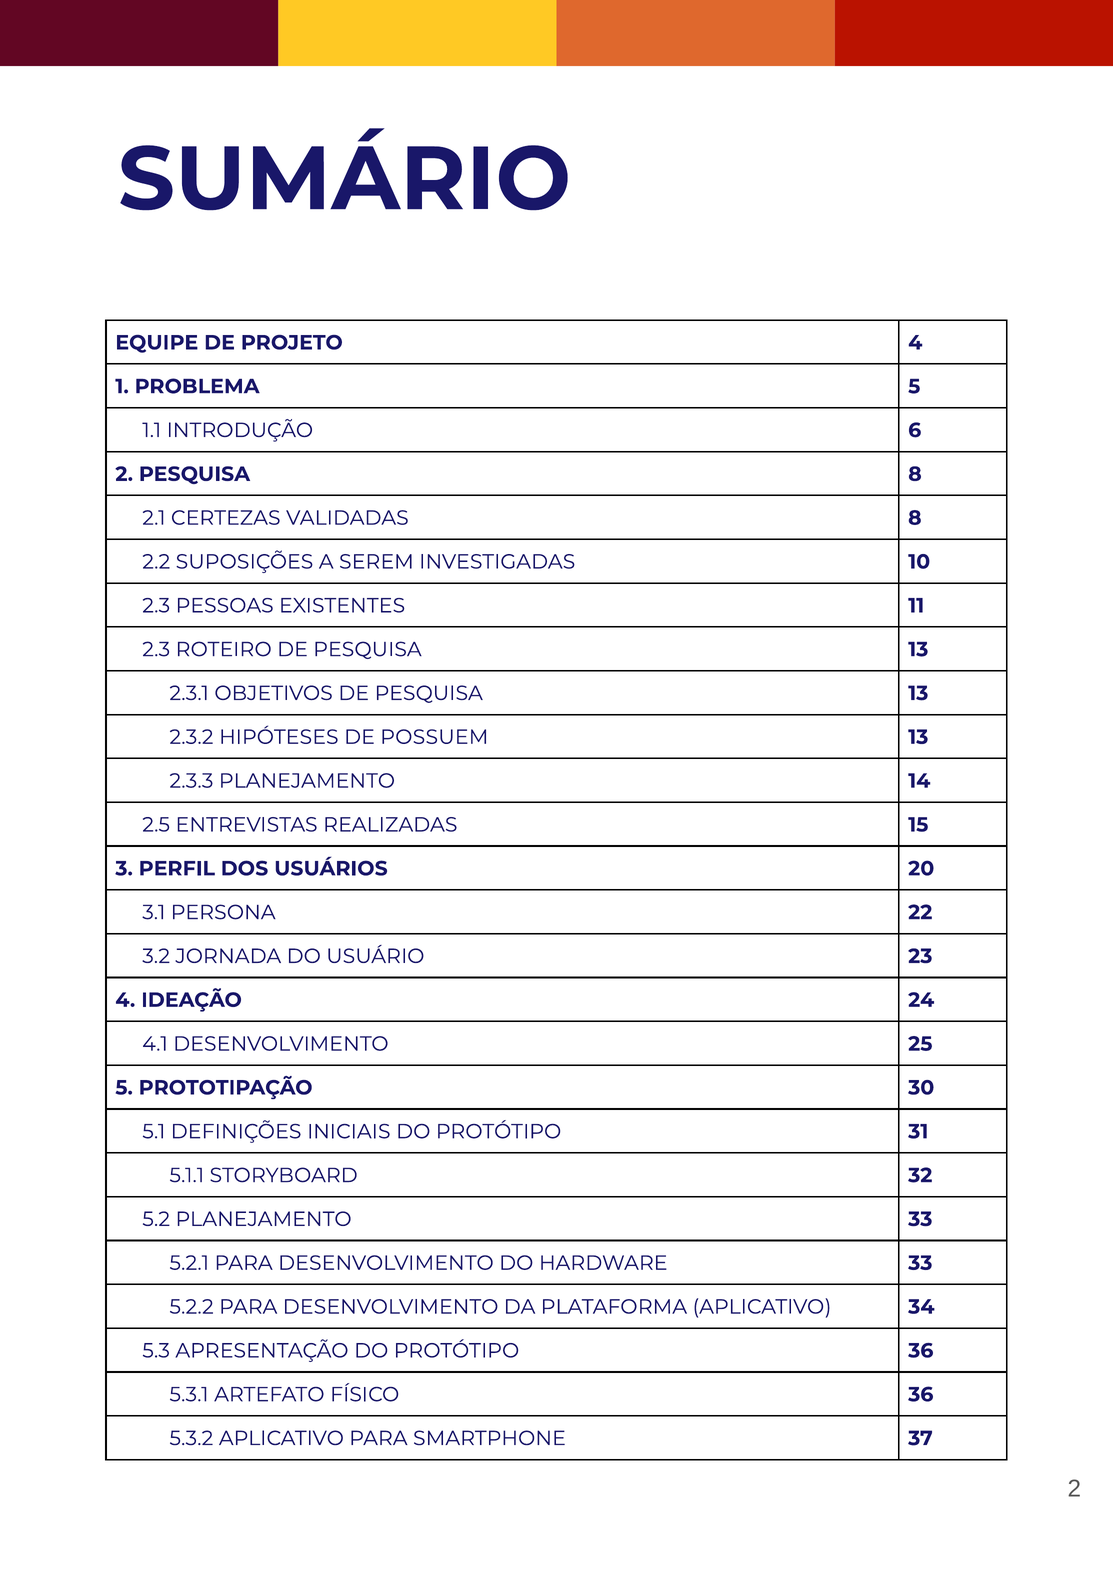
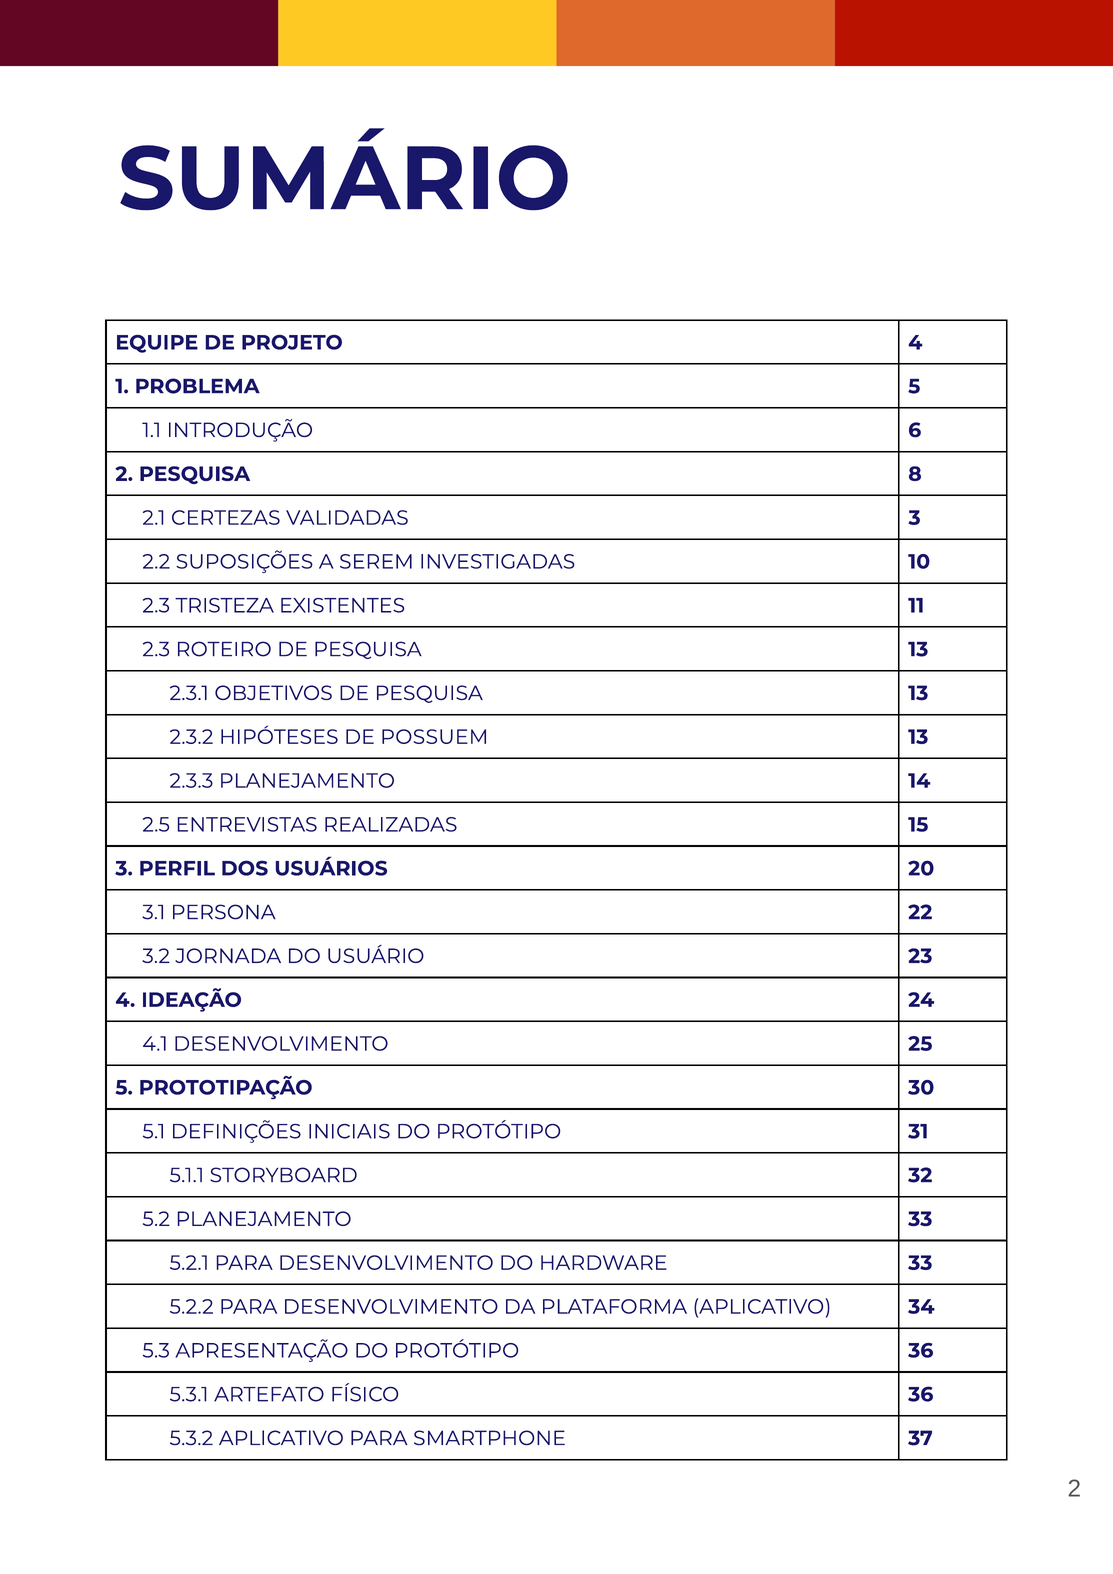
VALIDADAS 8: 8 -> 3 (915, 518)
PESSOAS: PESSOAS -> TRISTEZA (225, 606)
